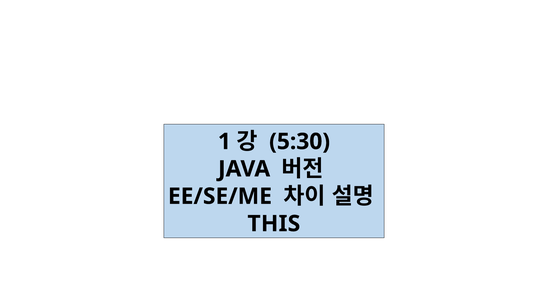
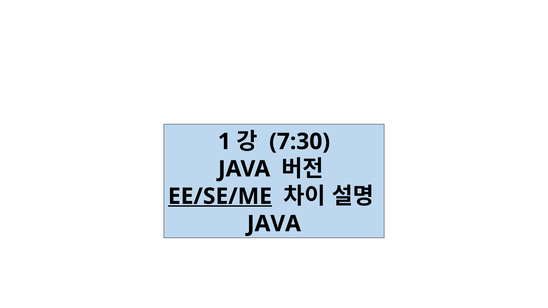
5:30: 5:30 -> 7:30 (300, 142)
EE/SE/ME underline: none -> present (220, 196)
THIS: THIS -> JAVA (274, 224)
